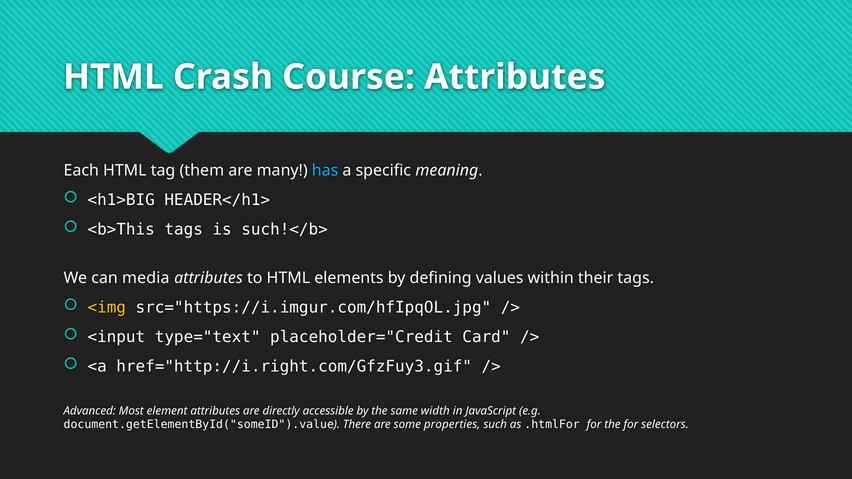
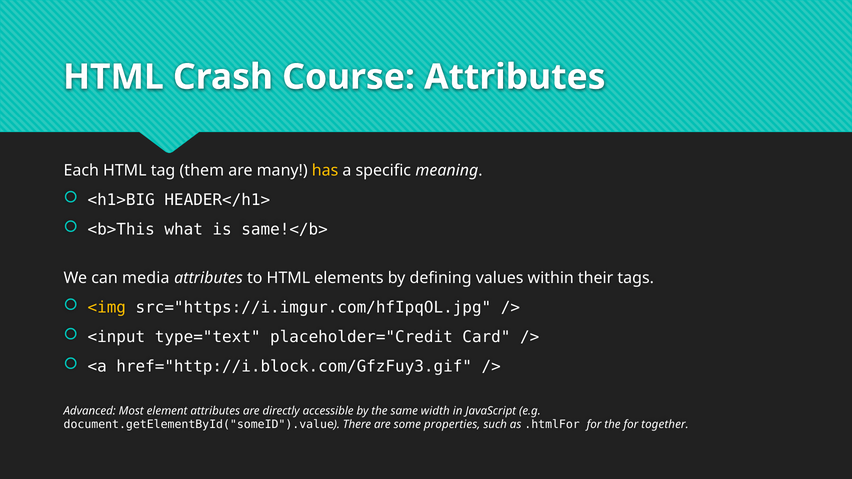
has colour: light blue -> yellow (325, 171)
<b>This tags: tags -> what (184, 230)
such!</b>: such!</b> -> same!</b> (285, 230)
href="http://i.right.com/GfzFuy3.gif: href="http://i.right.com/GfzFuy3.gif -> href="http://i.block.com/GfzFuy3.gif (294, 367)
selectors: selectors -> together (665, 425)
